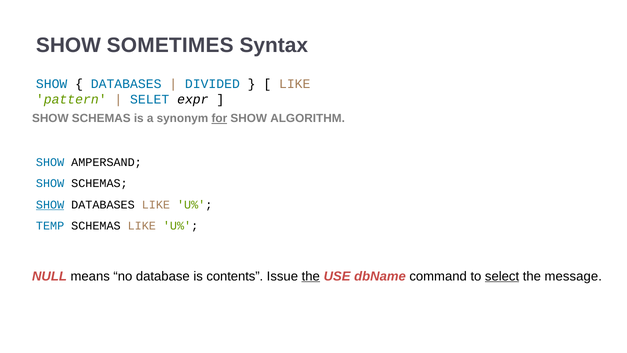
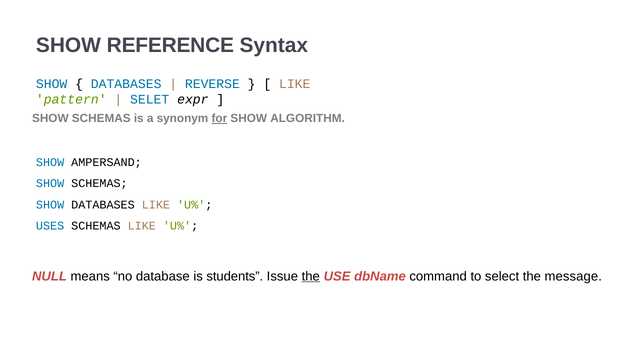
SOMETIMES: SOMETIMES -> REFERENCE (170, 45)
DIVIDED: DIVIDED -> REVERSE (212, 84)
SHOW underline: present -> none (50, 205)
TEMP: TEMP -> USES (50, 226)
contents: contents -> students (235, 276)
select underline: present -> none (502, 276)
